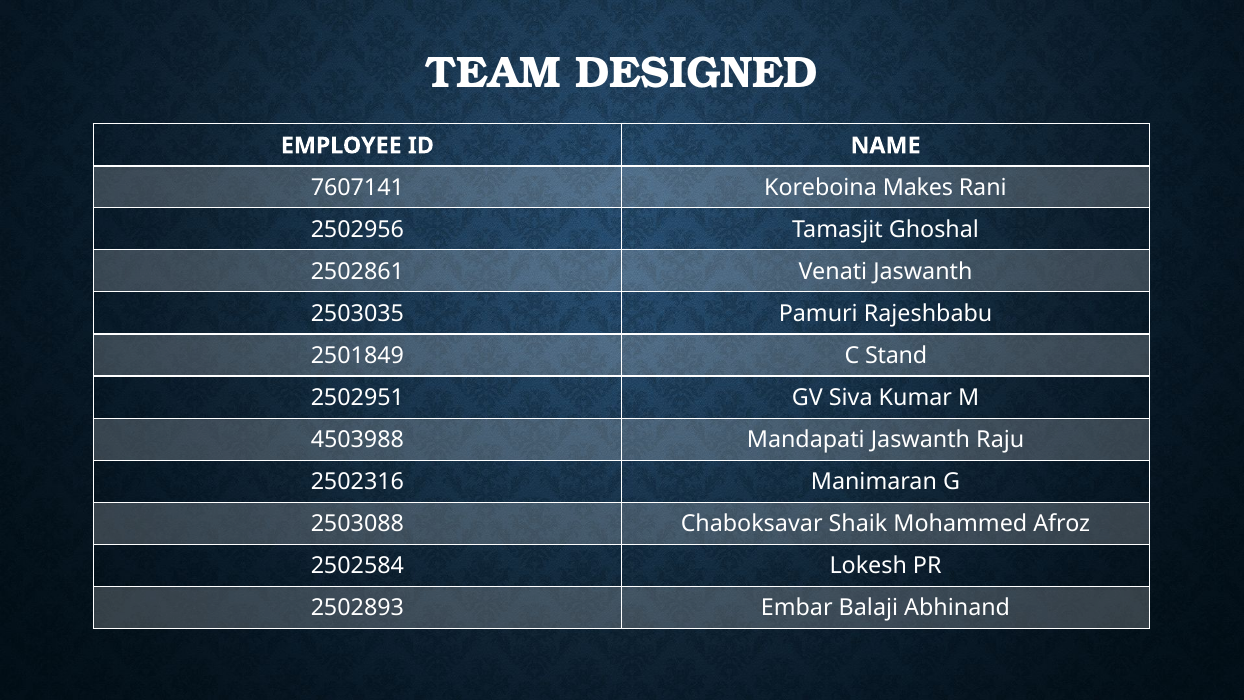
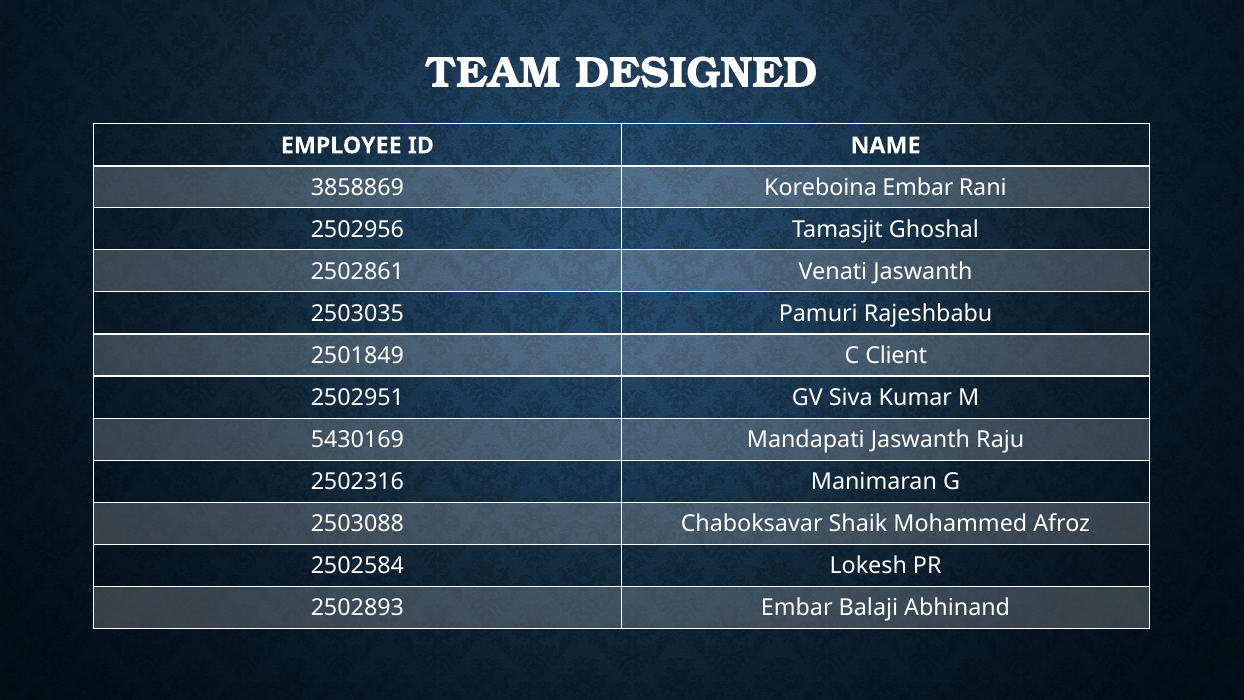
7607141: 7607141 -> 3858869 (357, 188)
Koreboina Makes: Makes -> Embar (918, 188)
Stand: Stand -> Client (896, 356)
4503988: 4503988 -> 5430169 (357, 440)
